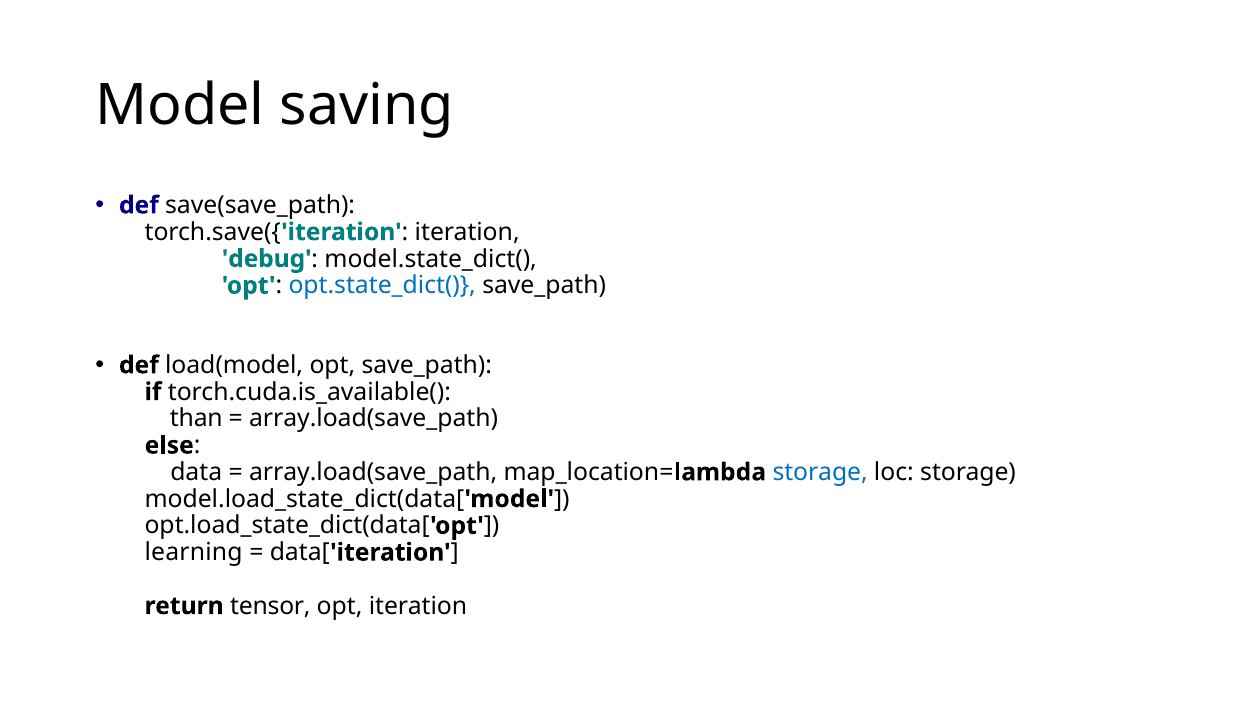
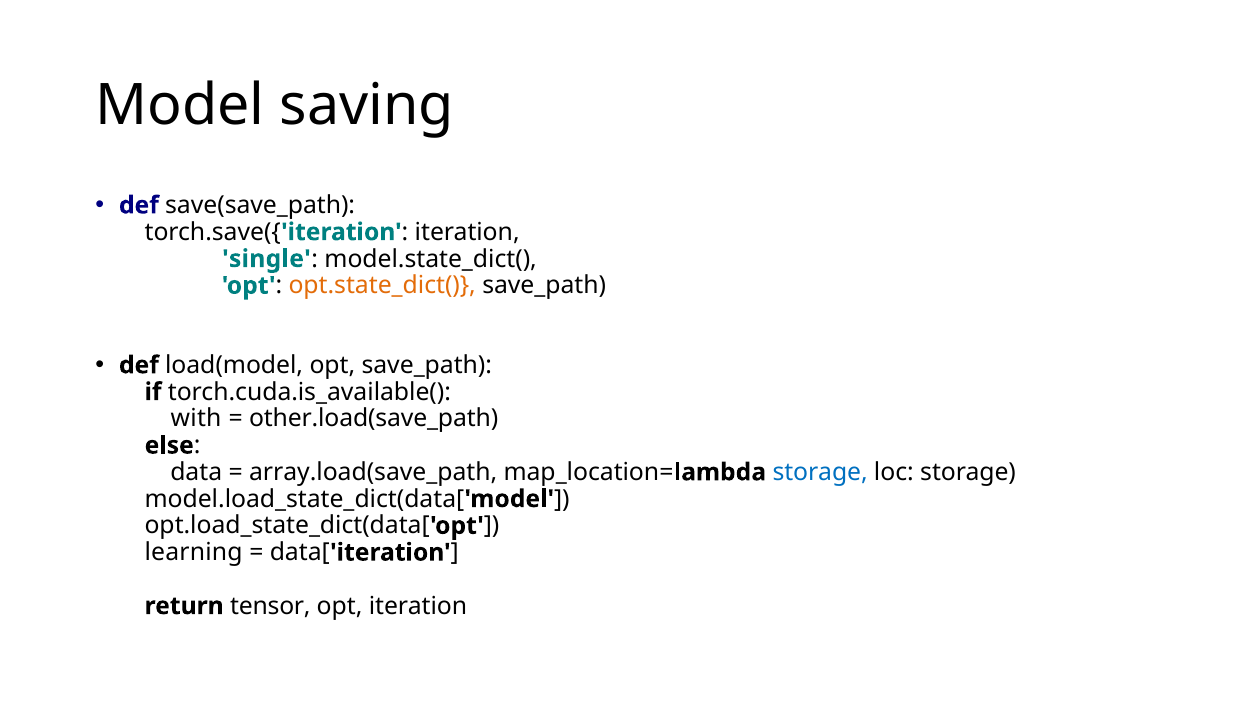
debug: debug -> single (266, 259)
opt.state_dict( colour: blue -> orange (382, 286)
than: than -> with (196, 419)
array.load(save_path: array.load(save_path -> other.load(save_path (374, 419)
